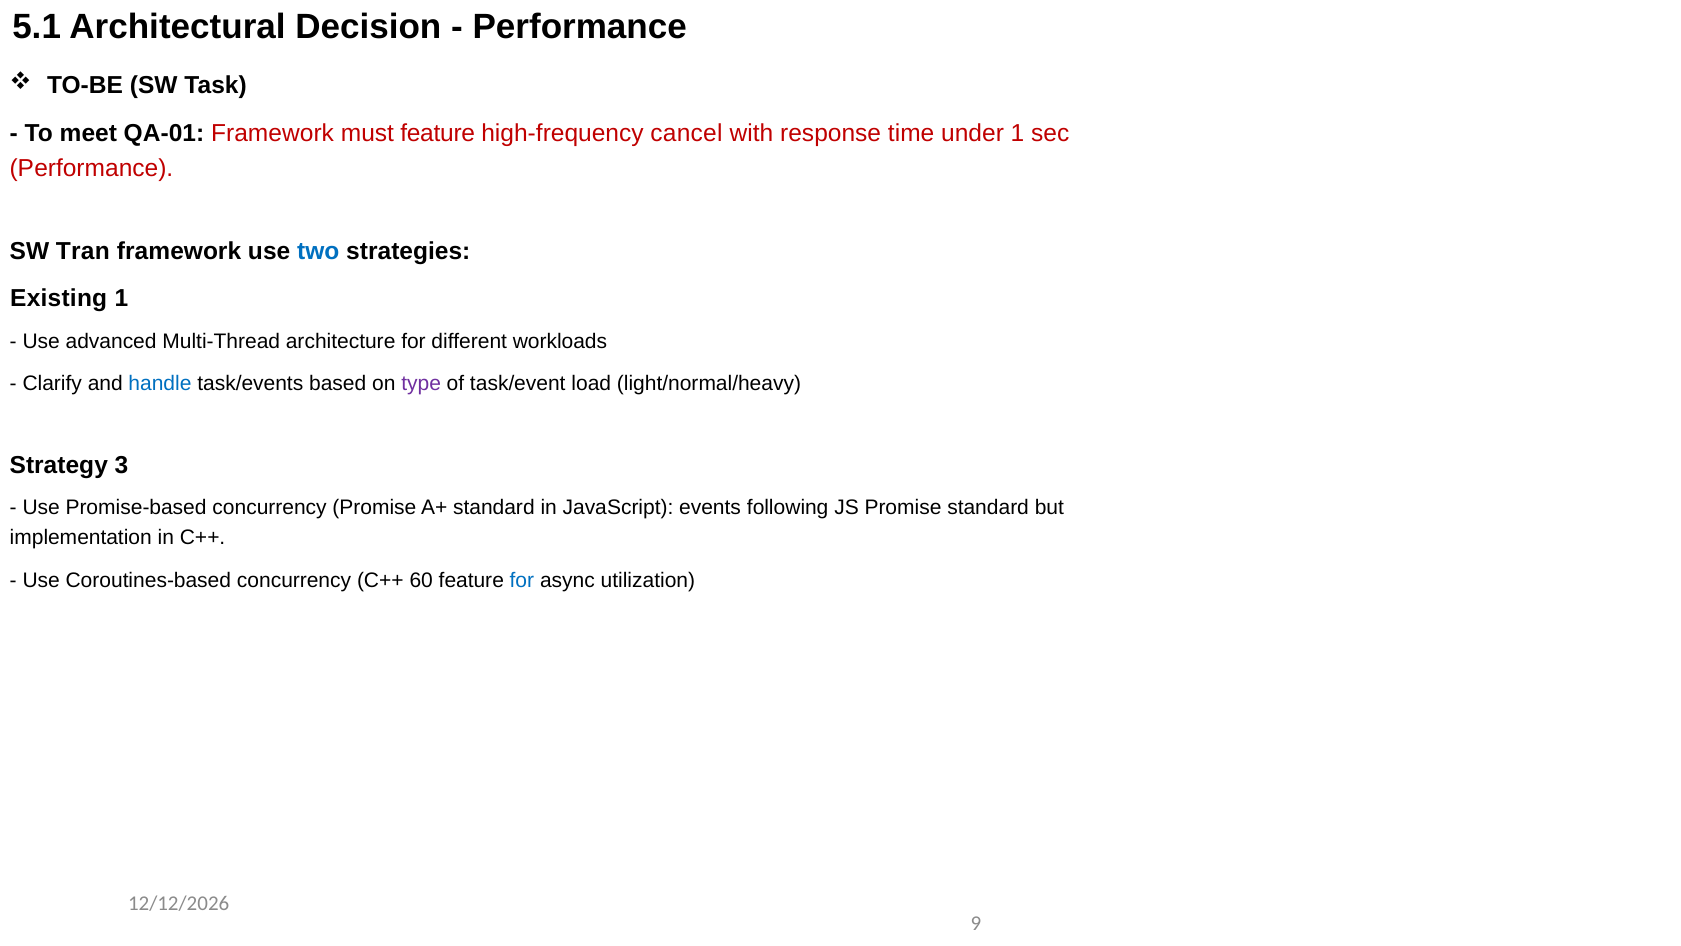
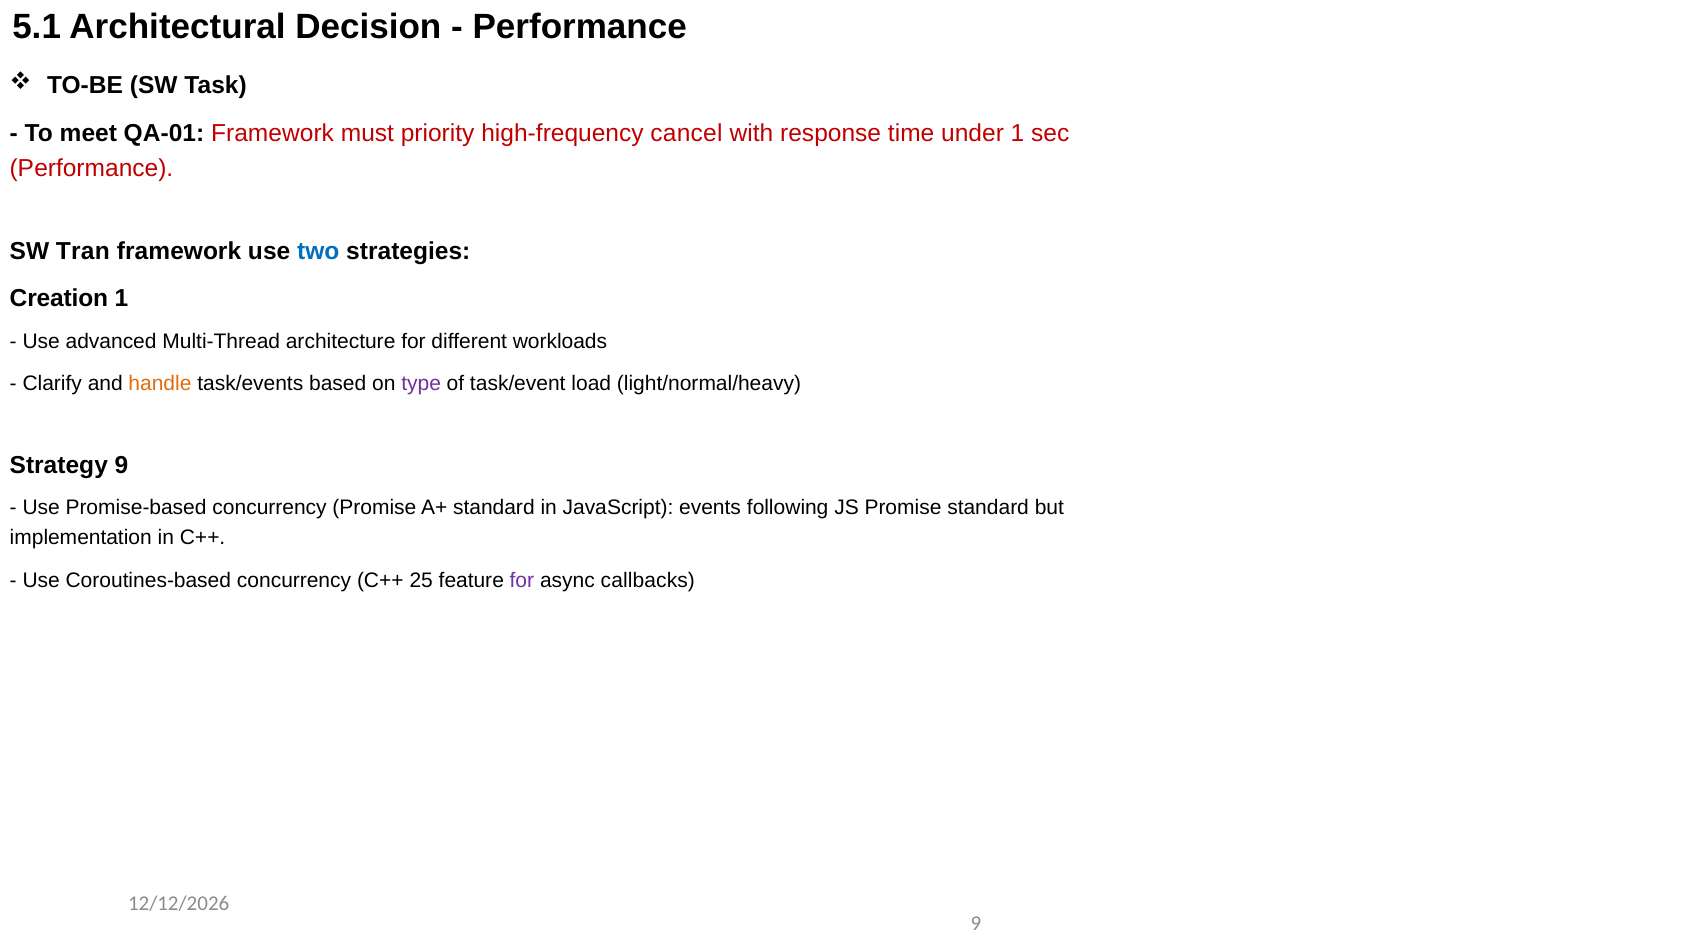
must feature: feature -> priority (438, 133)
Existing: Existing -> Creation (59, 299)
handle colour: blue -> orange (160, 384)
Strategy 3: 3 -> 9 (121, 465)
60: 60 -> 25 (421, 580)
for colour: blue -> purple (522, 580)
utilization: utilization -> callbacks (648, 580)
